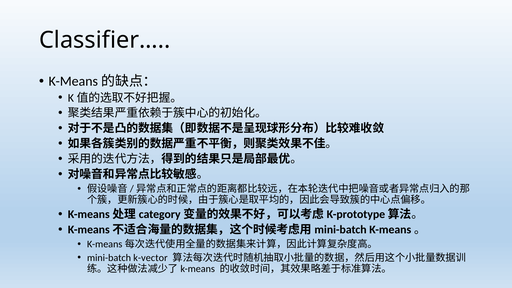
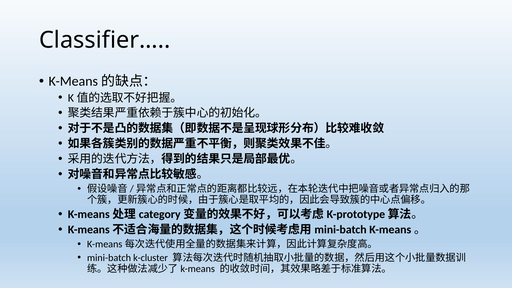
k-vector: k-vector -> k-cluster (151, 258)
